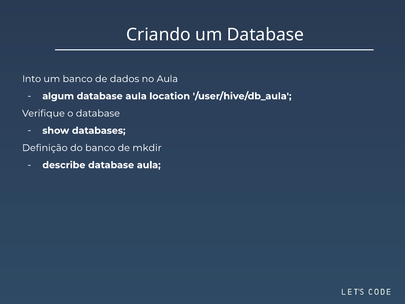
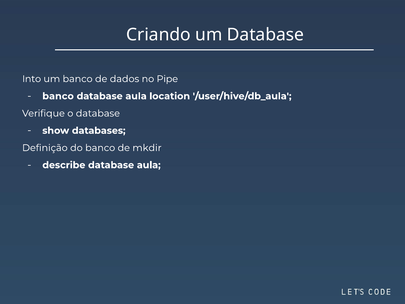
no Aula: Aula -> Pipe (167, 79)
algum: algum -> banco (58, 96)
